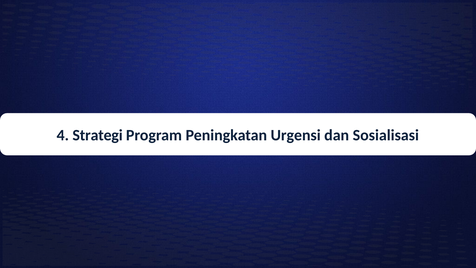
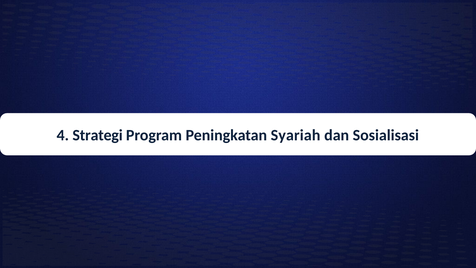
Urgensi: Urgensi -> Syariah (296, 135)
